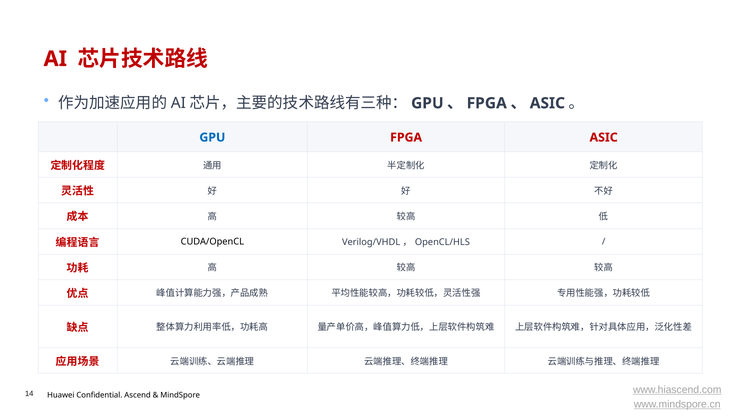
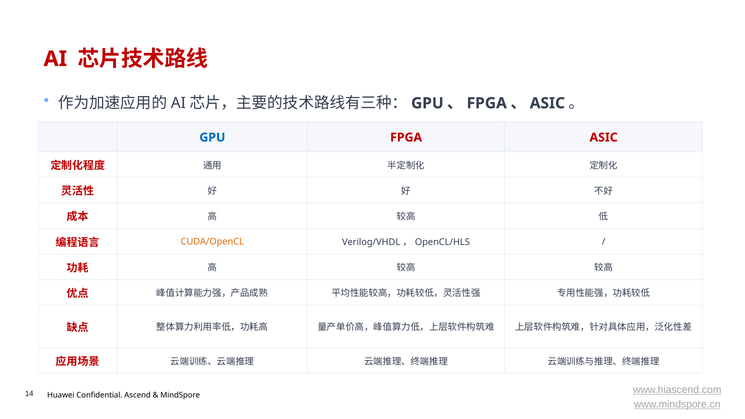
CUDA/OpenCL colour: black -> orange (212, 242)
